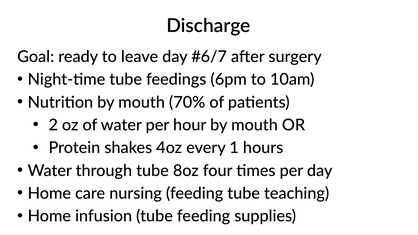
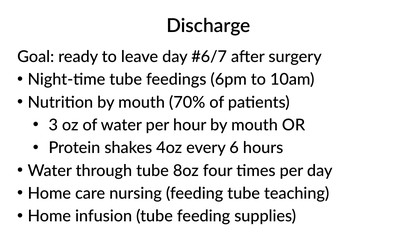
2: 2 -> 3 (53, 125)
1: 1 -> 6 (234, 148)
